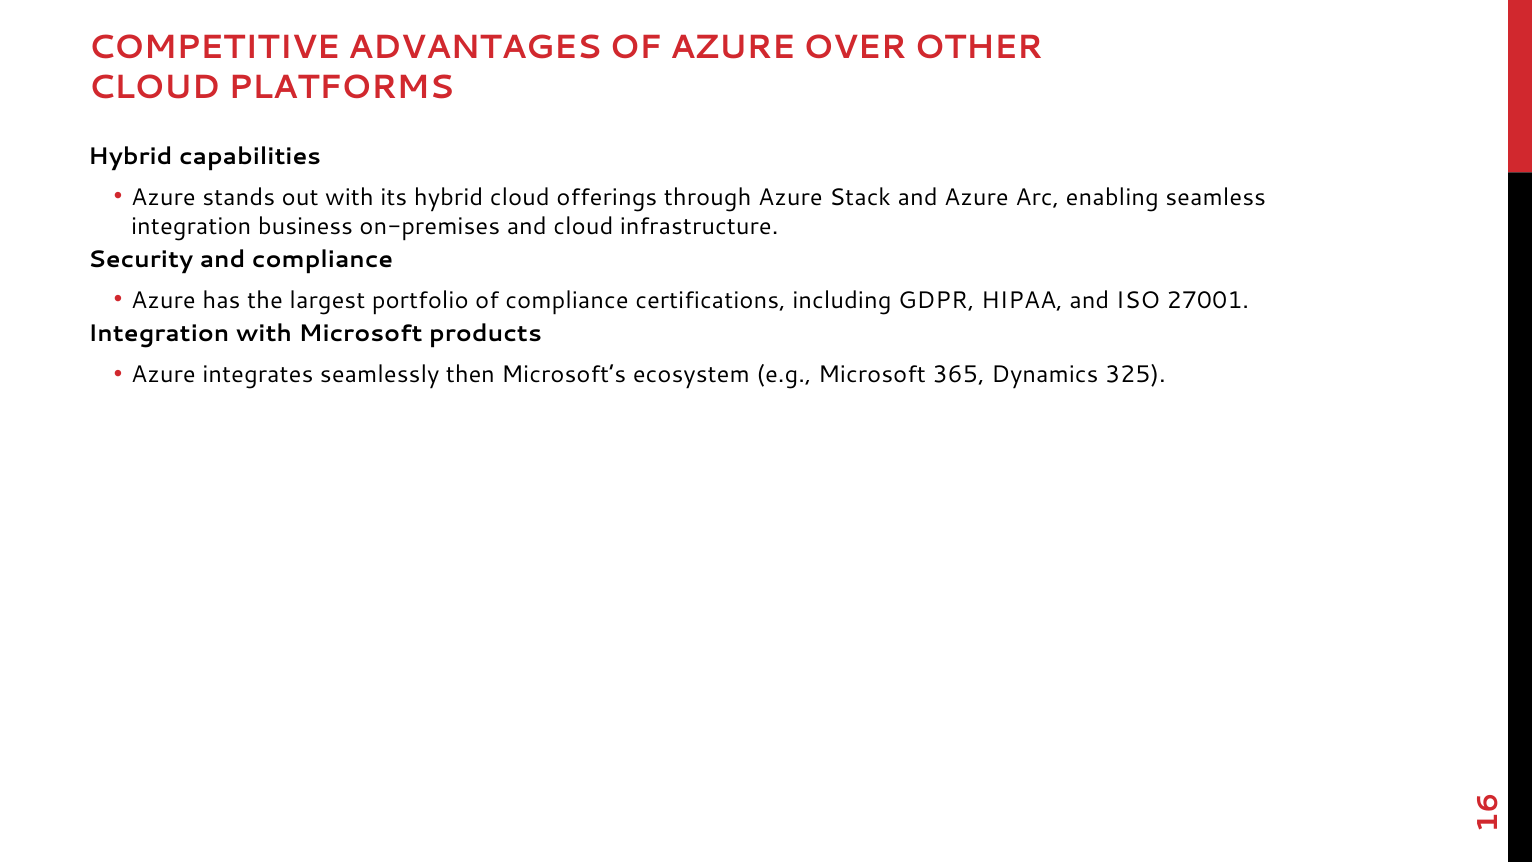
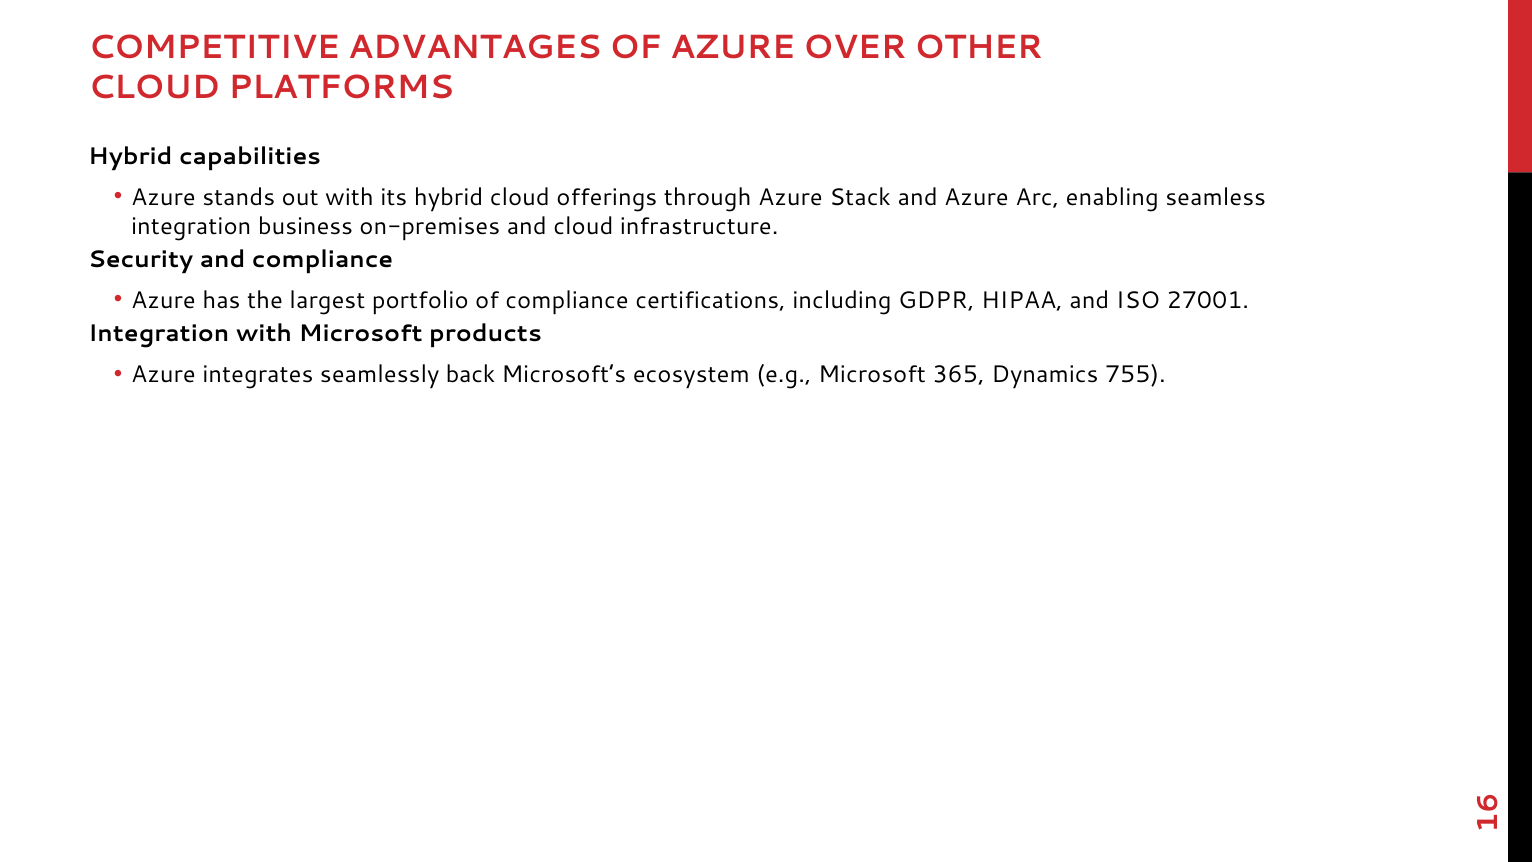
then: then -> back (470, 375)
325: 325 -> 755 (1135, 375)
